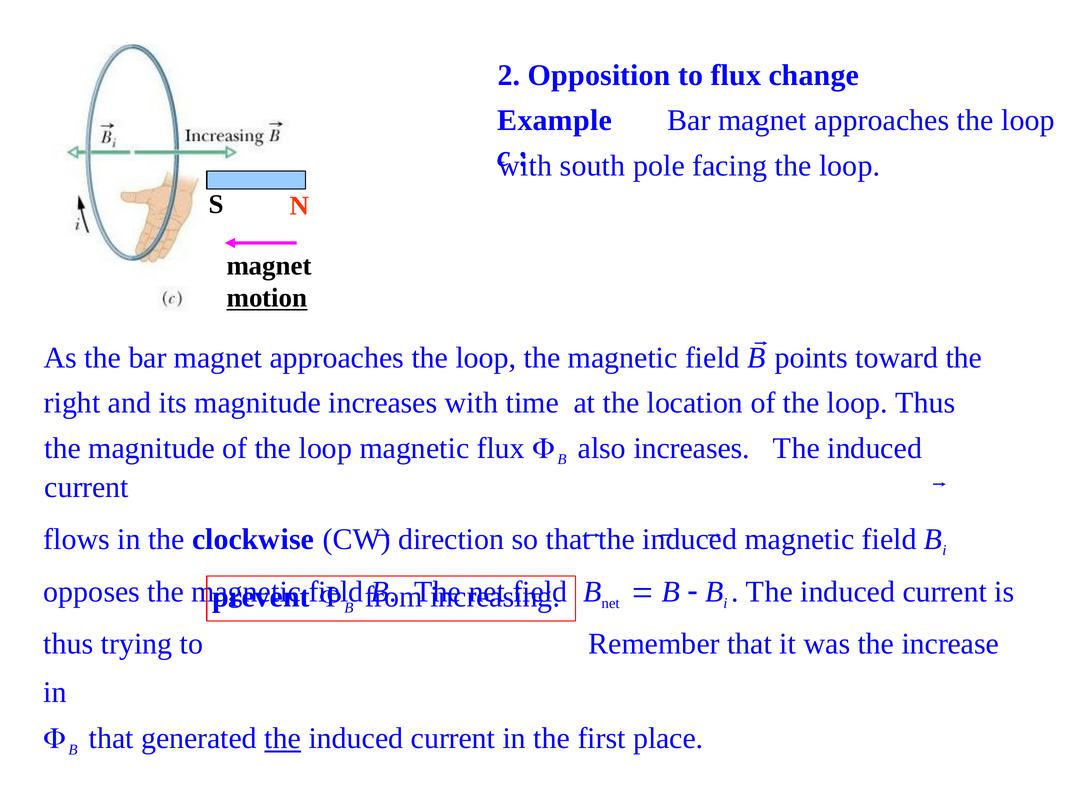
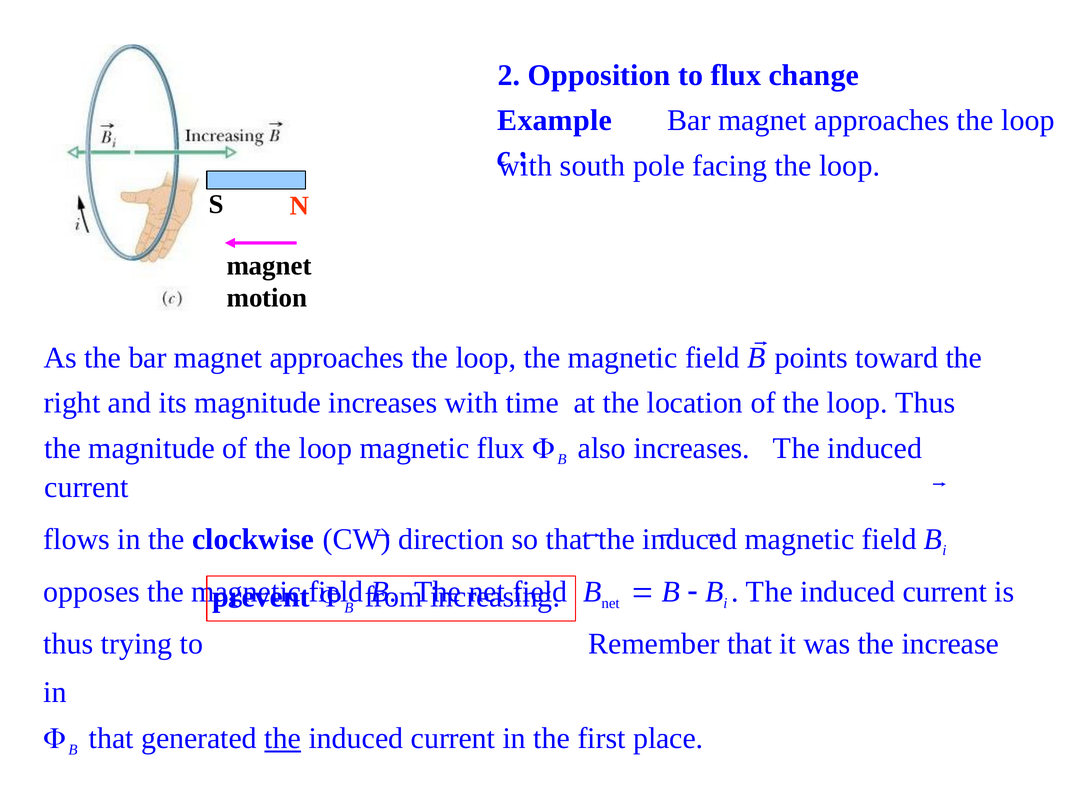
motion underline: present -> none (267, 298)
